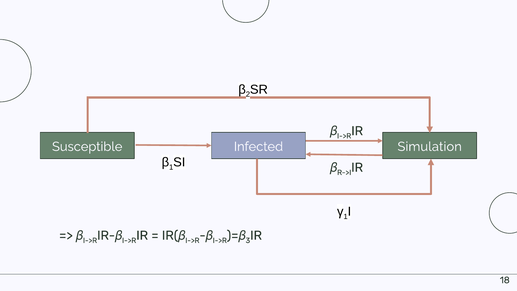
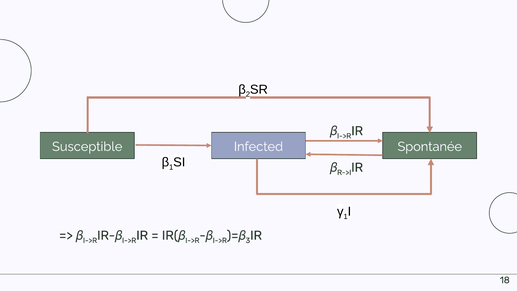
Simulation: Simulation -> Spontanée (430, 147)
